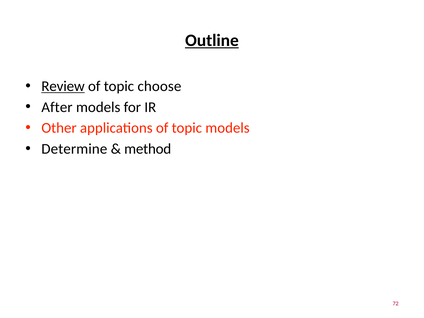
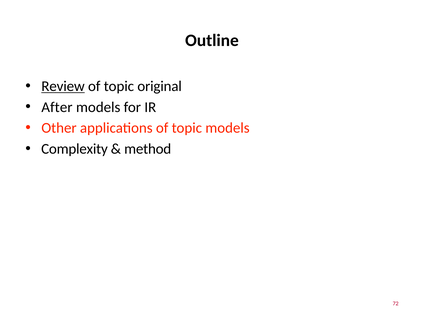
Outline underline: present -> none (212, 40)
choose: choose -> original (160, 86)
Determine: Determine -> Complexity (74, 149)
